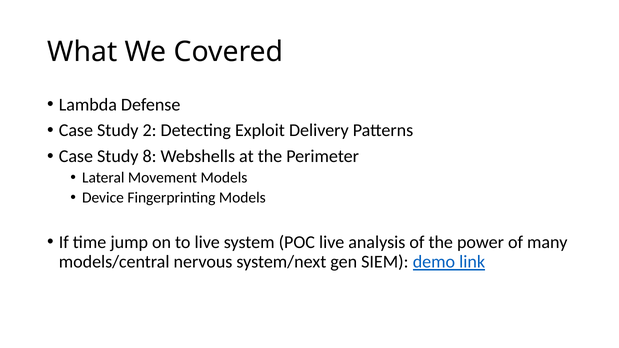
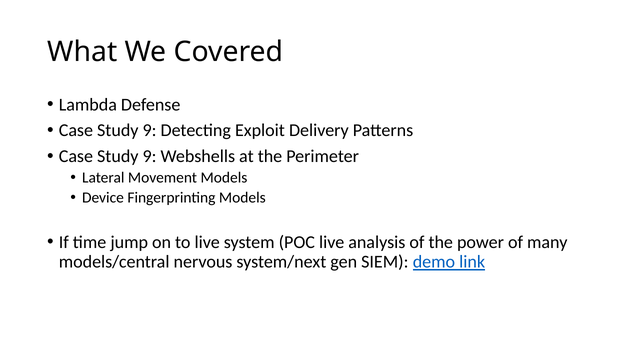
2: 2 -> 9 (150, 131)
8: 8 -> 9 (150, 157)
